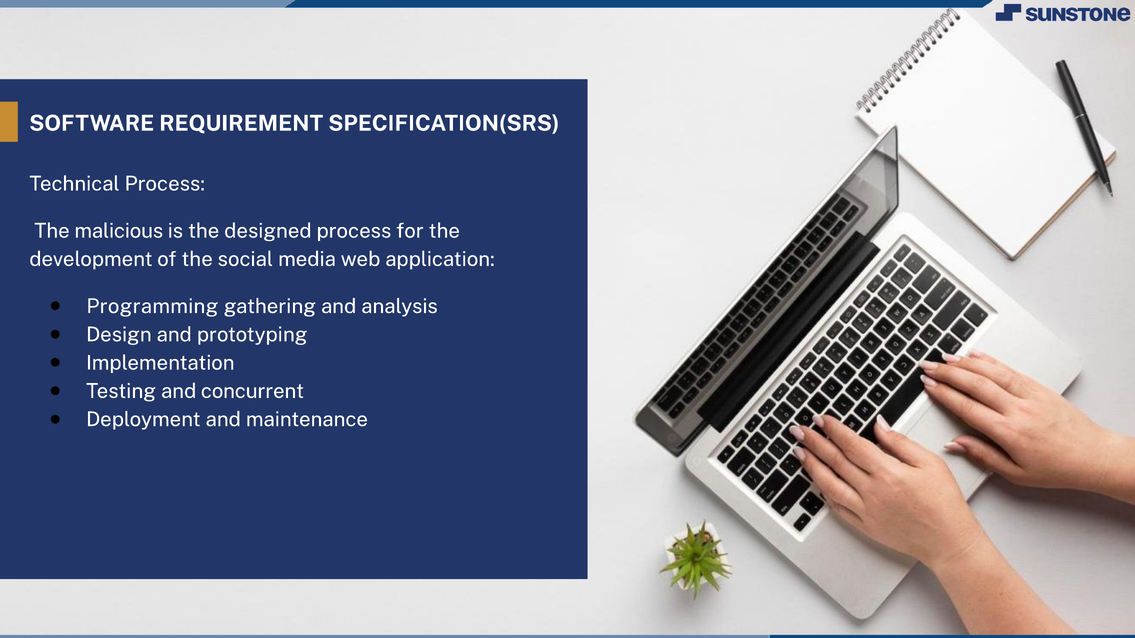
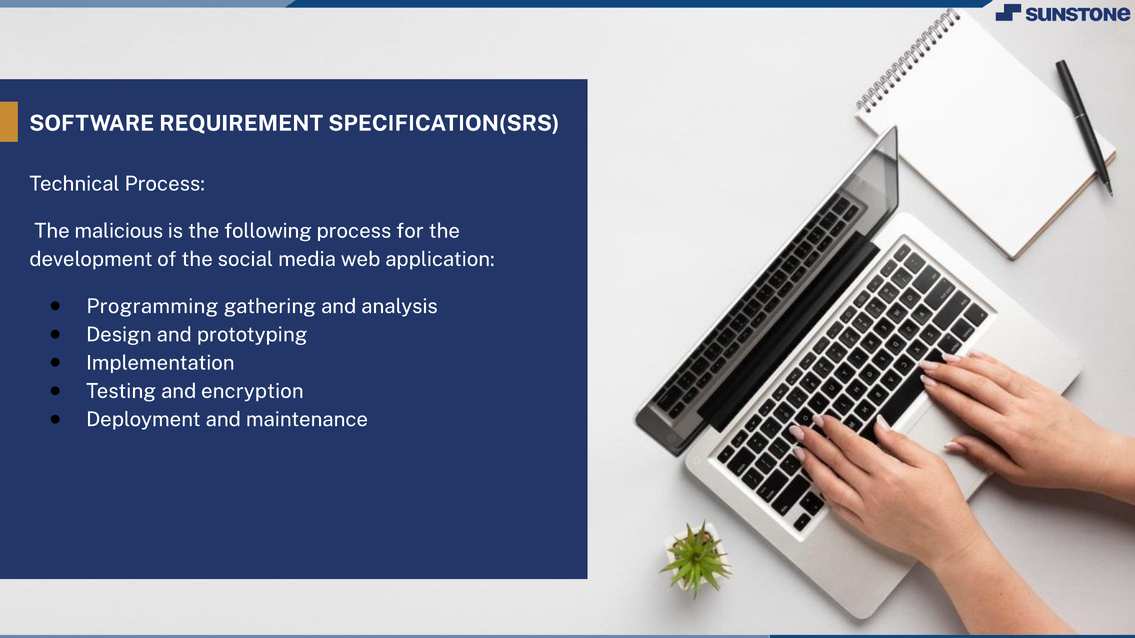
designed: designed -> following (268, 231)
concurrent: concurrent -> encryption (252, 391)
